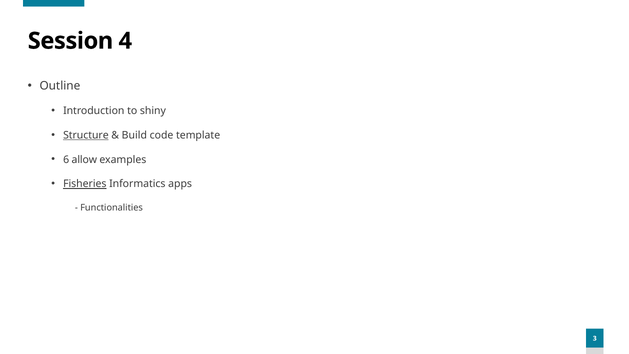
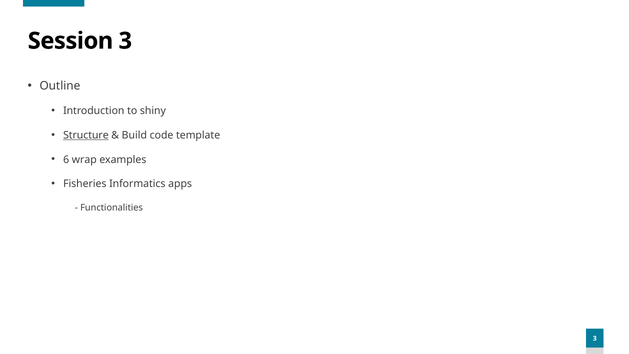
Session 4: 4 -> 3 (125, 41)
allow: allow -> wrap (84, 160)
Fisheries underline: present -> none (85, 184)
